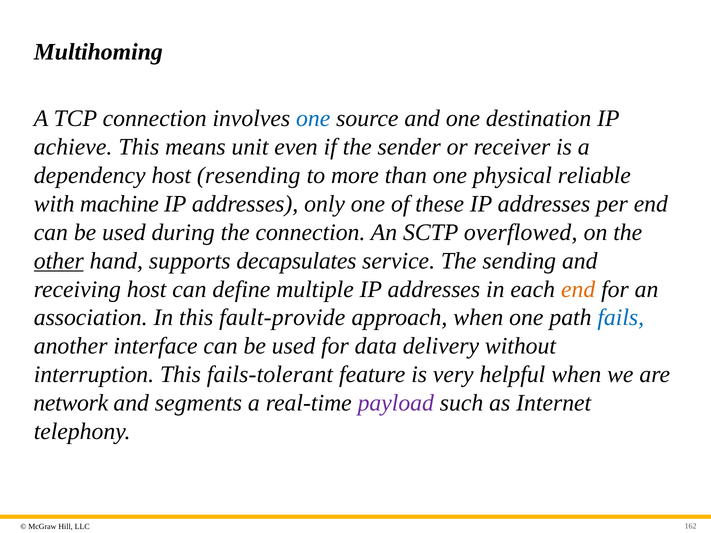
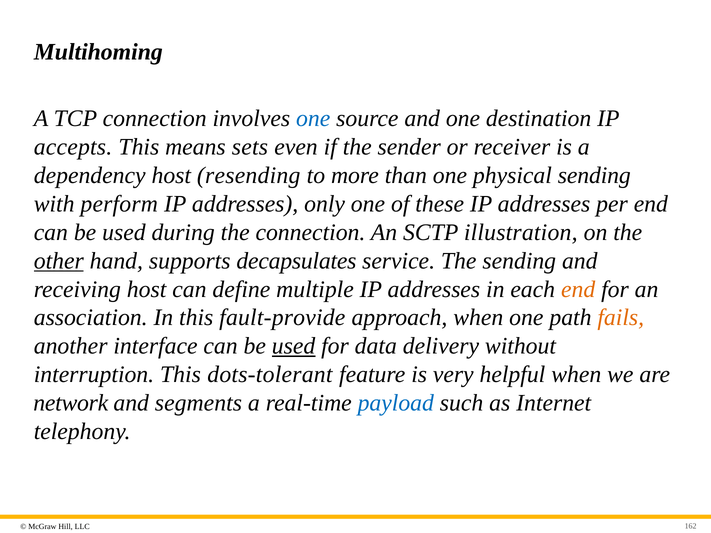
achieve: achieve -> accepts (73, 147)
unit: unit -> sets (250, 147)
physical reliable: reliable -> sending (594, 176)
machine: machine -> perform (119, 204)
overflowed: overflowed -> illustration (521, 232)
fails colour: blue -> orange (621, 318)
used underline: none -> present (294, 346)
fails-tolerant: fails-tolerant -> dots-tolerant (270, 375)
payload colour: purple -> blue (396, 403)
